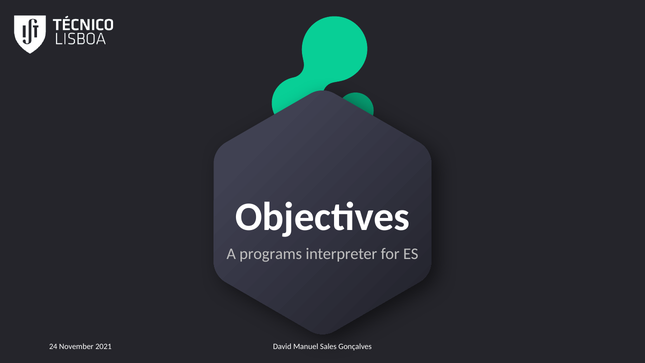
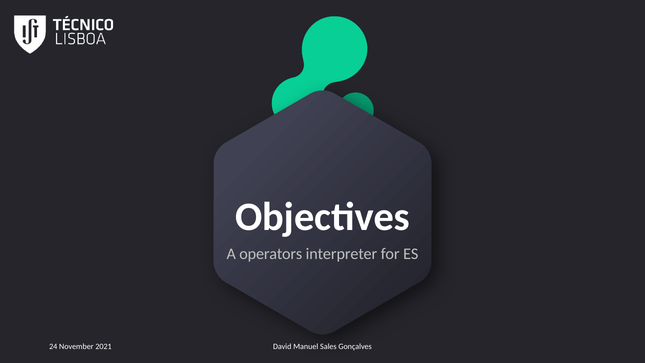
programs: programs -> operators (271, 254)
